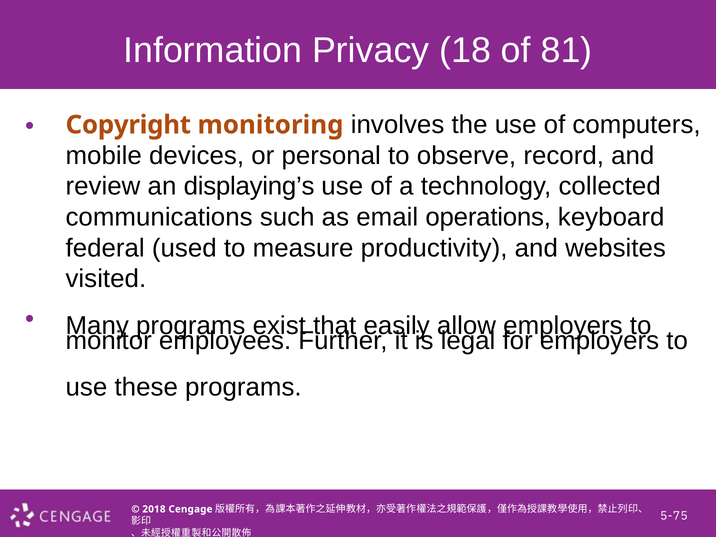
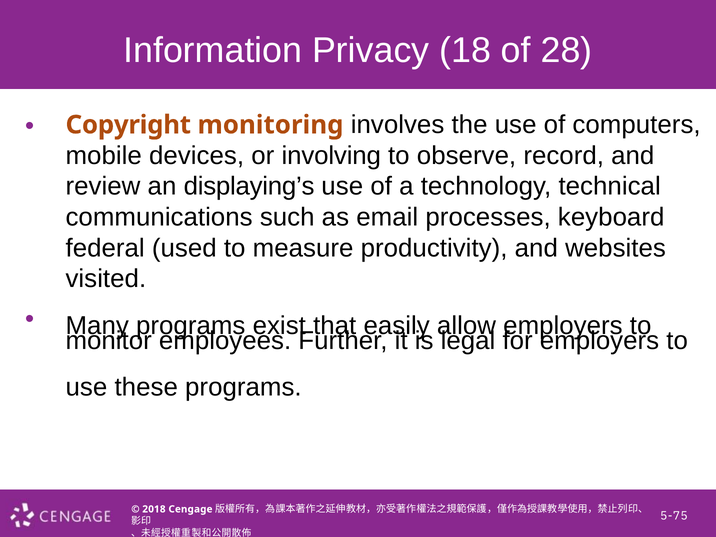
81: 81 -> 28 (567, 50)
personal: personal -> involving (331, 156)
collected: collected -> technical (610, 186)
operations: operations -> processes (488, 217)
